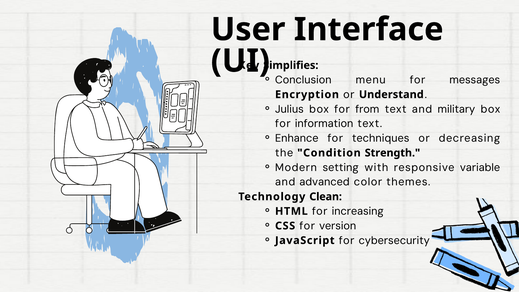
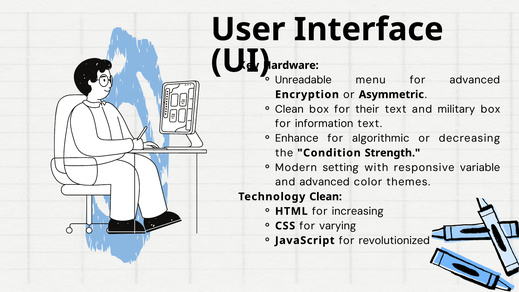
Simplifies: Simplifies -> Hardware (291, 65)
Conclusion: Conclusion -> Unreadable (303, 80)
for messages: messages -> advanced (475, 80)
Understand: Understand -> Asymmetric (391, 95)
Julius: Julius -> Clean (289, 109)
from: from -> their (367, 109)
techniques: techniques -> algorithmic (381, 138)
version: version -> varying (338, 226)
cybersecurity: cybersecurity -> revolutionized (394, 240)
